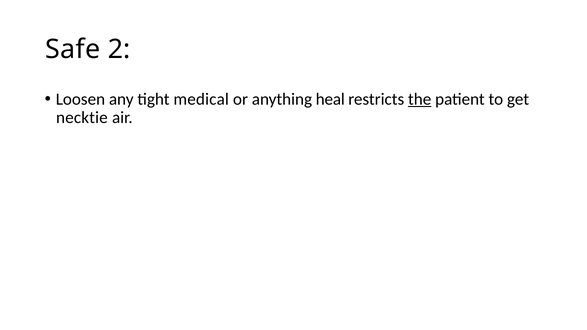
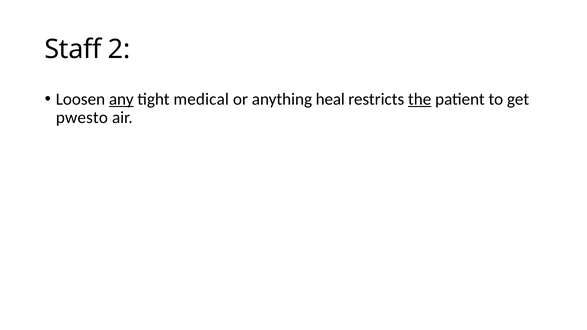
Safe: Safe -> Staff (73, 49)
any underline: none -> present (121, 99)
necktie: necktie -> pwesto (82, 118)
